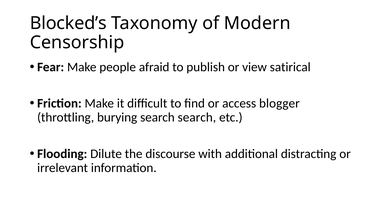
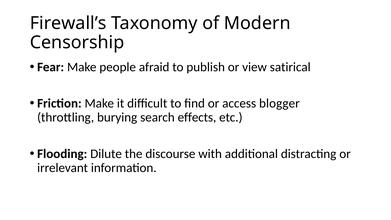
Blocked’s: Blocked’s -> Firewall’s (68, 23)
search search: search -> effects (197, 117)
